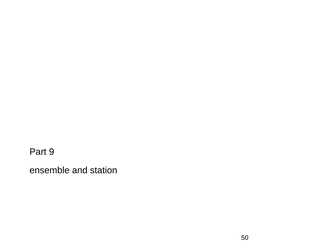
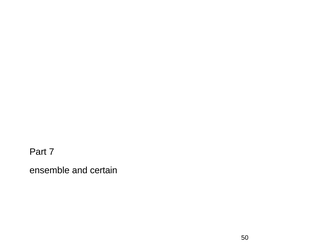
9: 9 -> 7 (52, 152)
station: station -> certain (104, 170)
